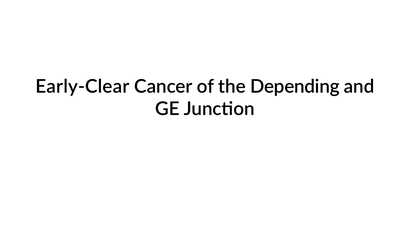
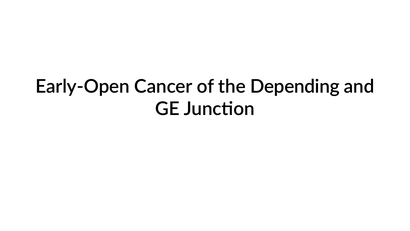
Early-Clear: Early-Clear -> Early-Open (83, 86)
